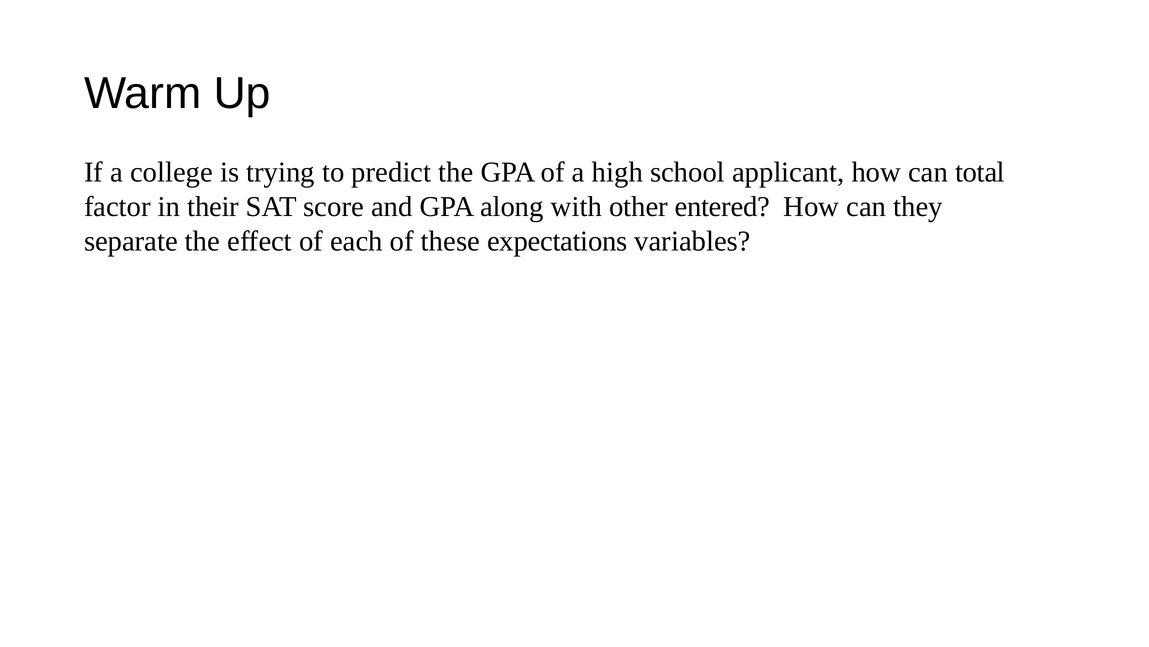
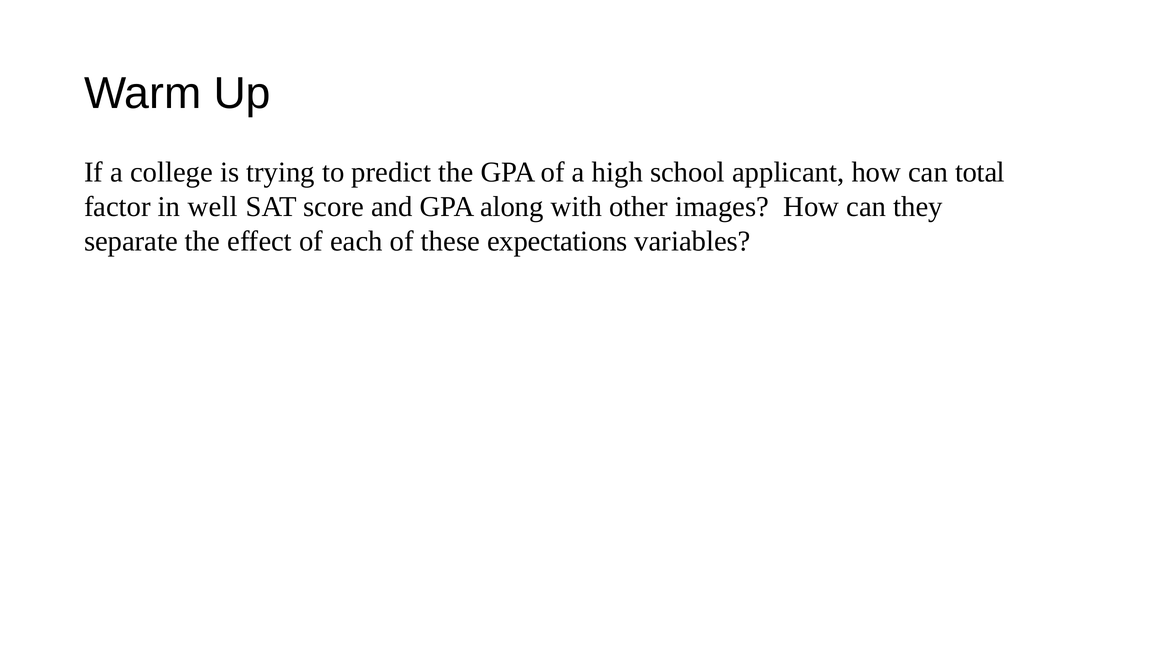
their: their -> well (213, 207)
entered: entered -> images (722, 207)
